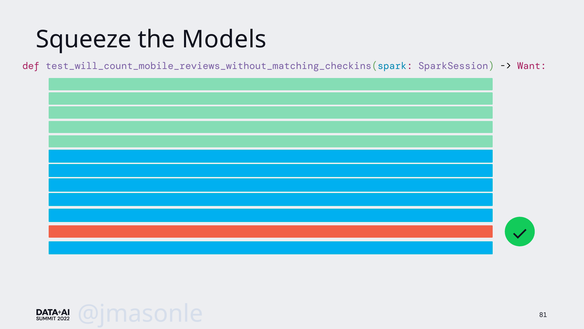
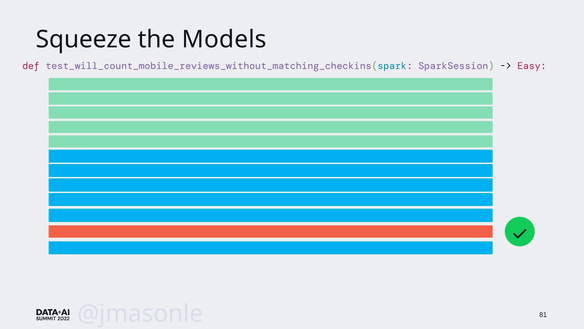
Want: Want -> Easy (532, 66)
